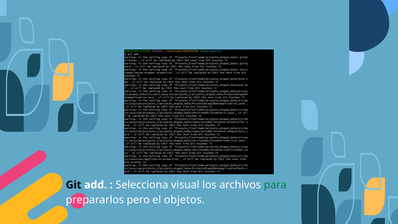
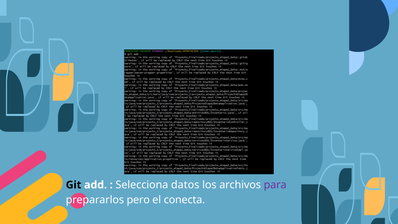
visual: visual -> datos (185, 185)
para colour: green -> purple (275, 185)
objetos: objetos -> conecta (184, 200)
